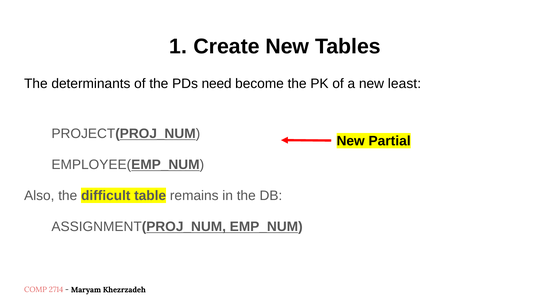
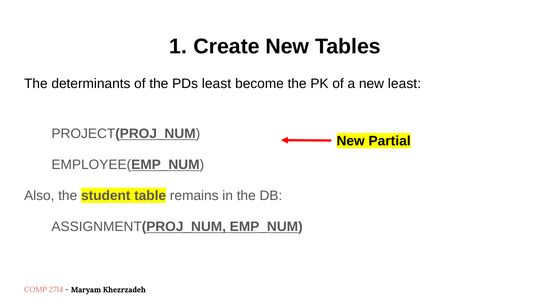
PDs need: need -> least (216, 84)
difficult: difficult -> student (106, 195)
